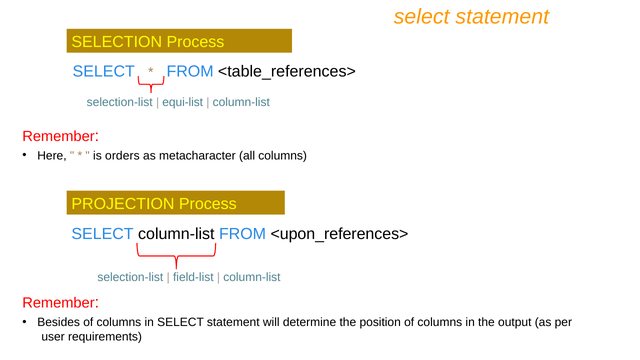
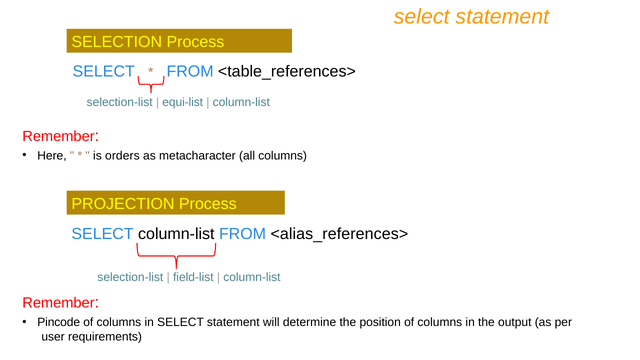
<upon_references>: <upon_references> -> <alias_references> (339, 234)
Besides: Besides -> Pincode (59, 322)
